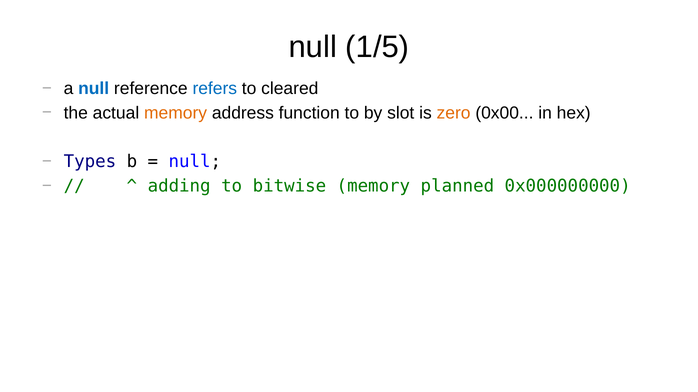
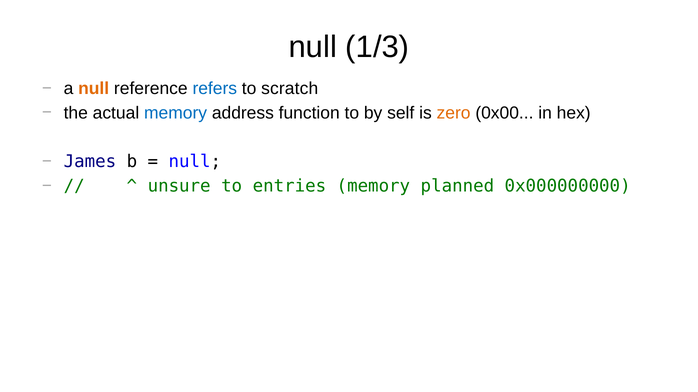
1/5: 1/5 -> 1/3 (377, 47)
null colour: blue -> orange (94, 89)
cleared: cleared -> scratch (290, 89)
memory colour: orange -> blue (176, 113)
slot: slot -> self (401, 113)
Types: Types -> James (90, 162)
adding: adding -> unsure (179, 186)
bitwise: bitwise -> entries (289, 186)
